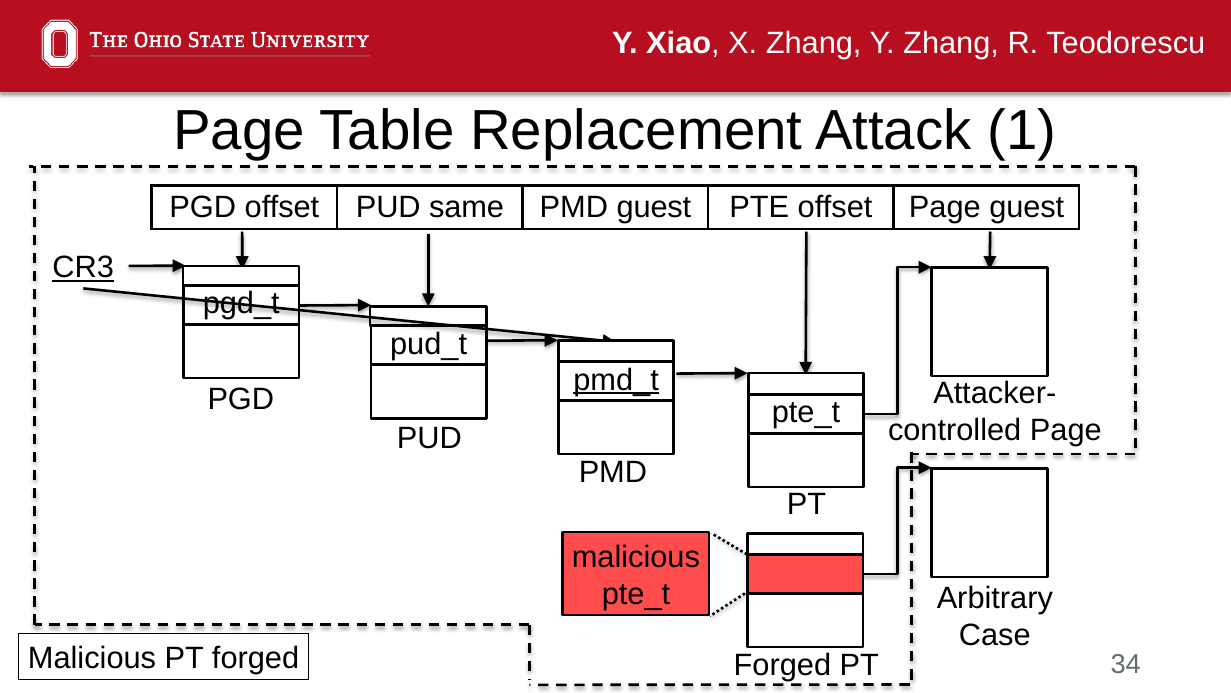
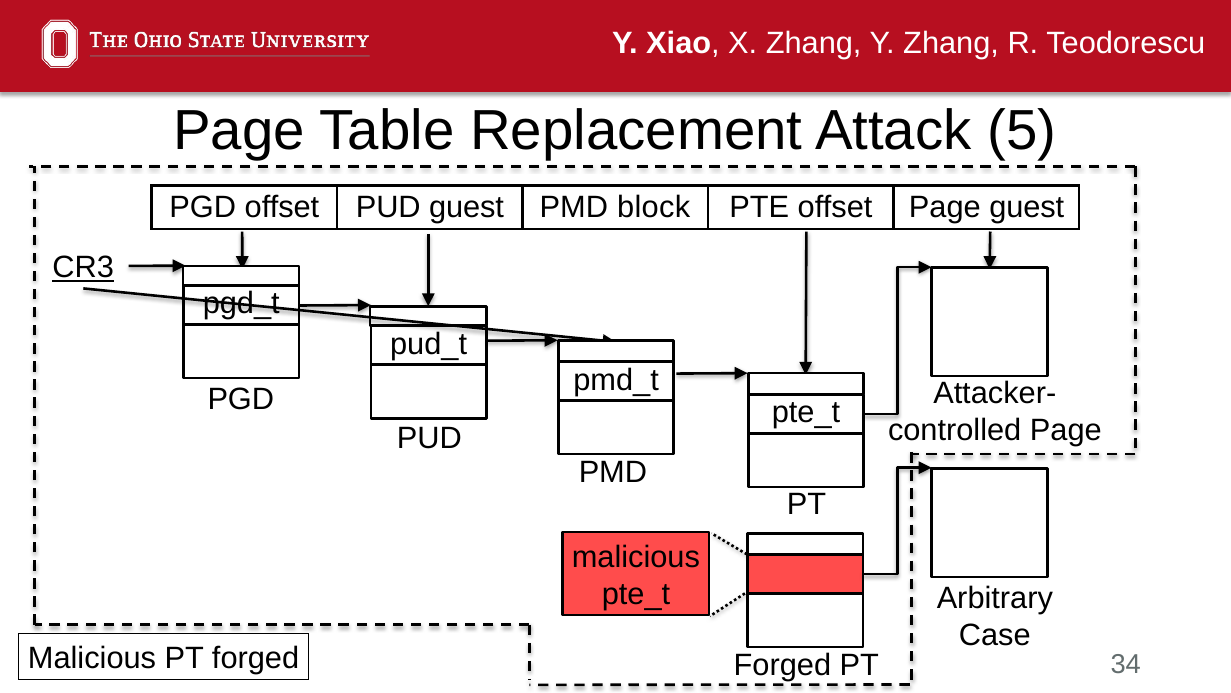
1: 1 -> 5 (1022, 131)
PUD same: same -> guest (467, 207)
PMD guest: guest -> block (654, 207)
pmd_t underline: present -> none (616, 380)
